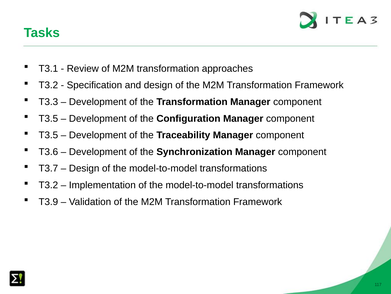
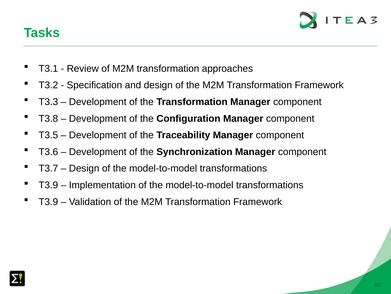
T3.5: T3.5 -> T3.8 (48, 118)
T3.2: T3.2 -> T3.9 (48, 185)
